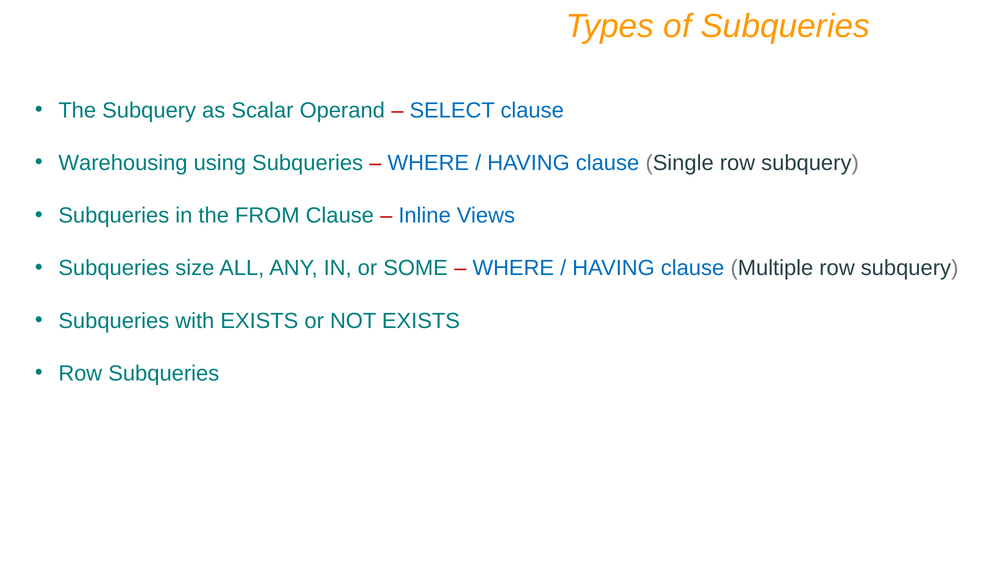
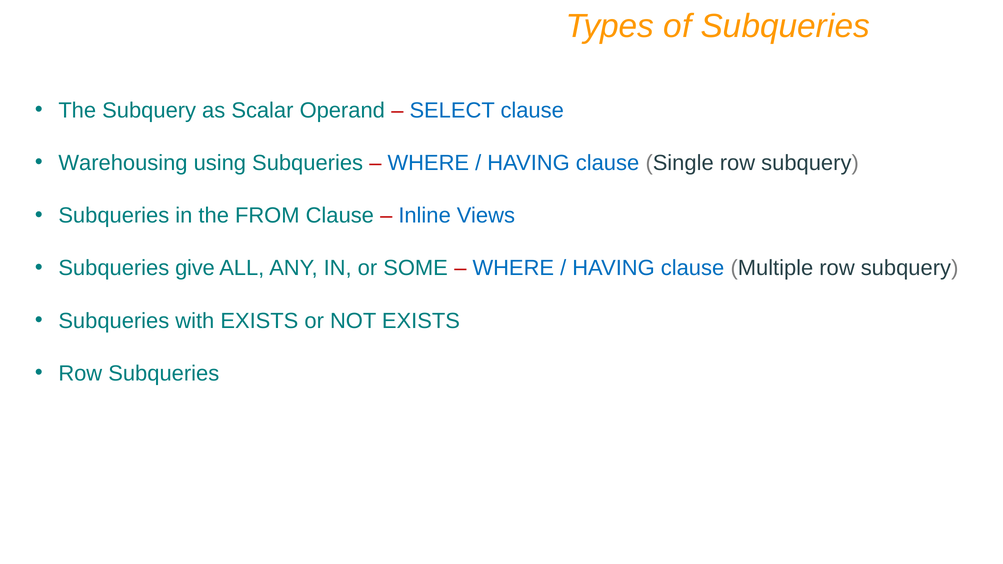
size: size -> give (195, 268)
